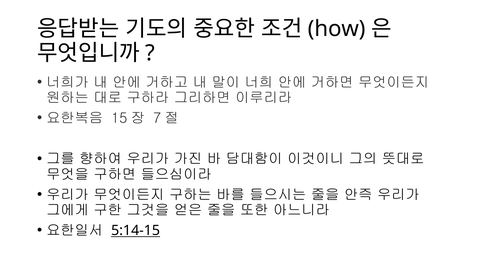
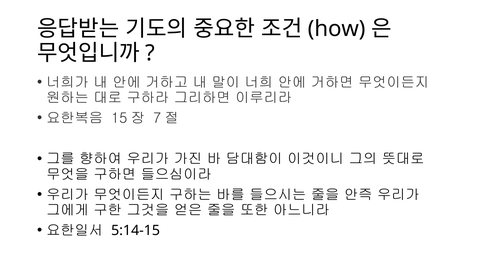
5:14-15 underline: present -> none (136, 230)
